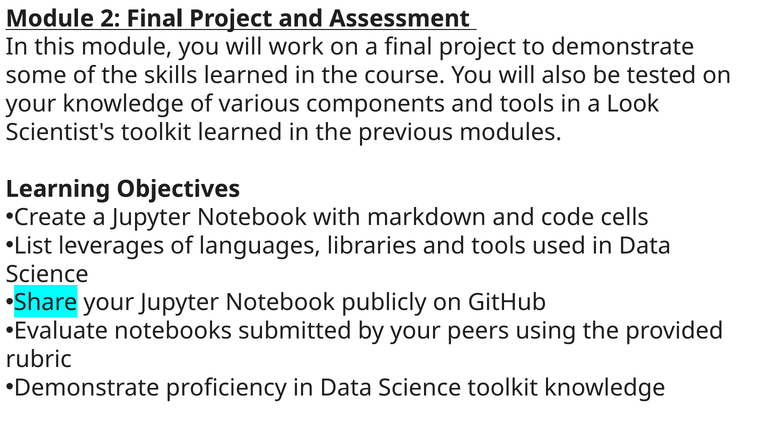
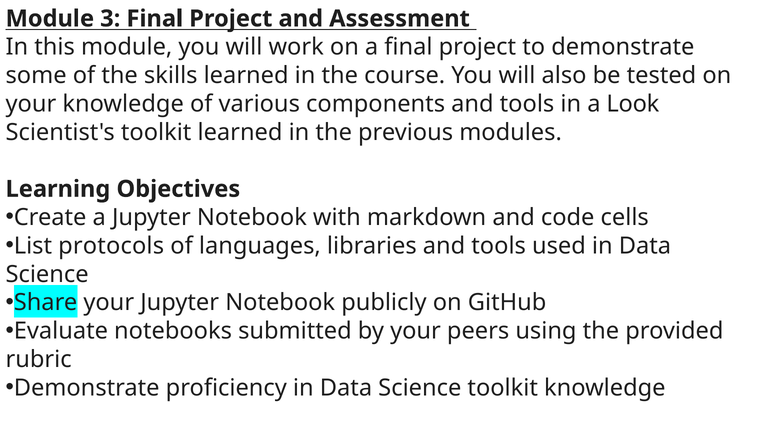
2: 2 -> 3 (110, 19)
leverages: leverages -> protocols (111, 246)
